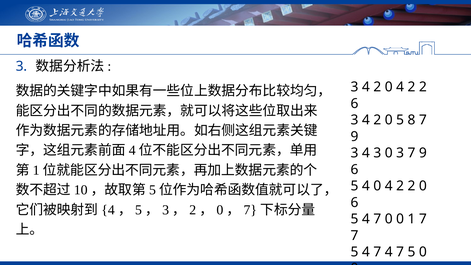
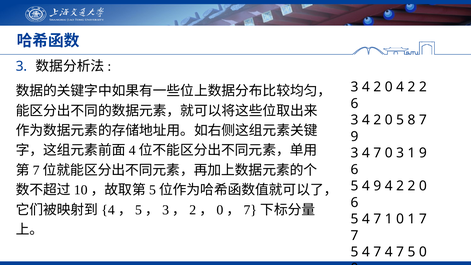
3 4 3: 3 -> 7 (377, 153)
3 7: 7 -> 1 (412, 153)
1: 1 -> 7 (36, 170)
4 0: 0 -> 9 (377, 186)
7 0: 0 -> 1 (389, 219)
